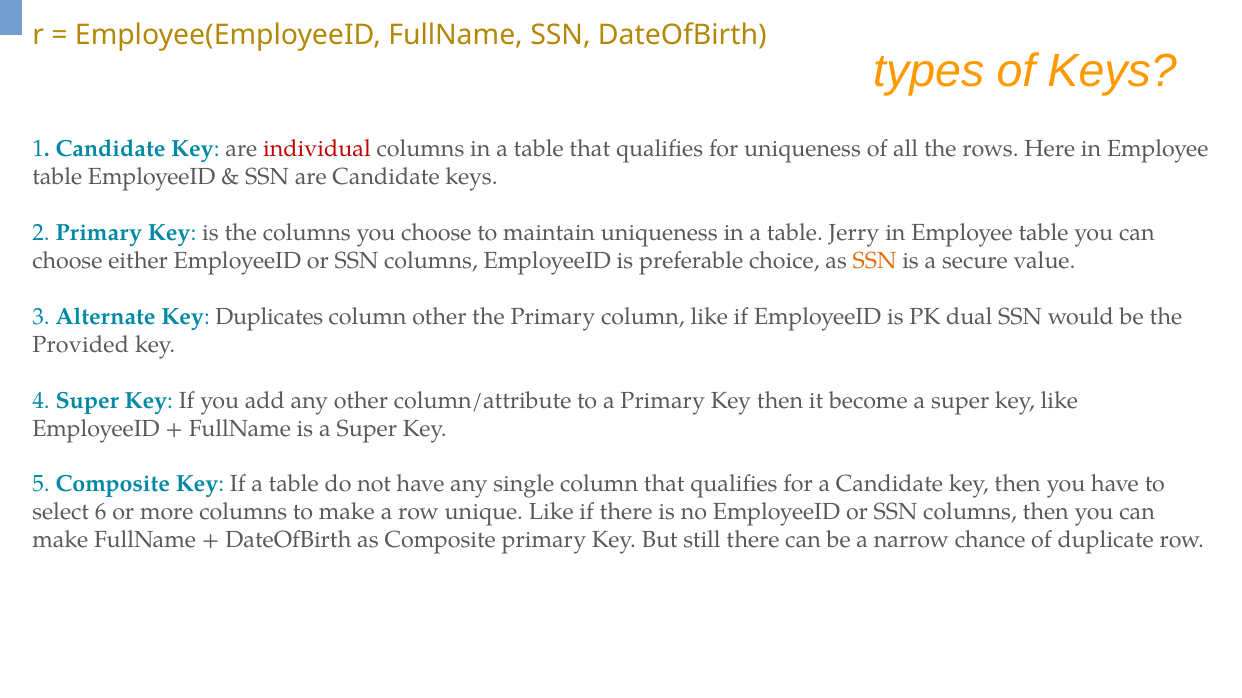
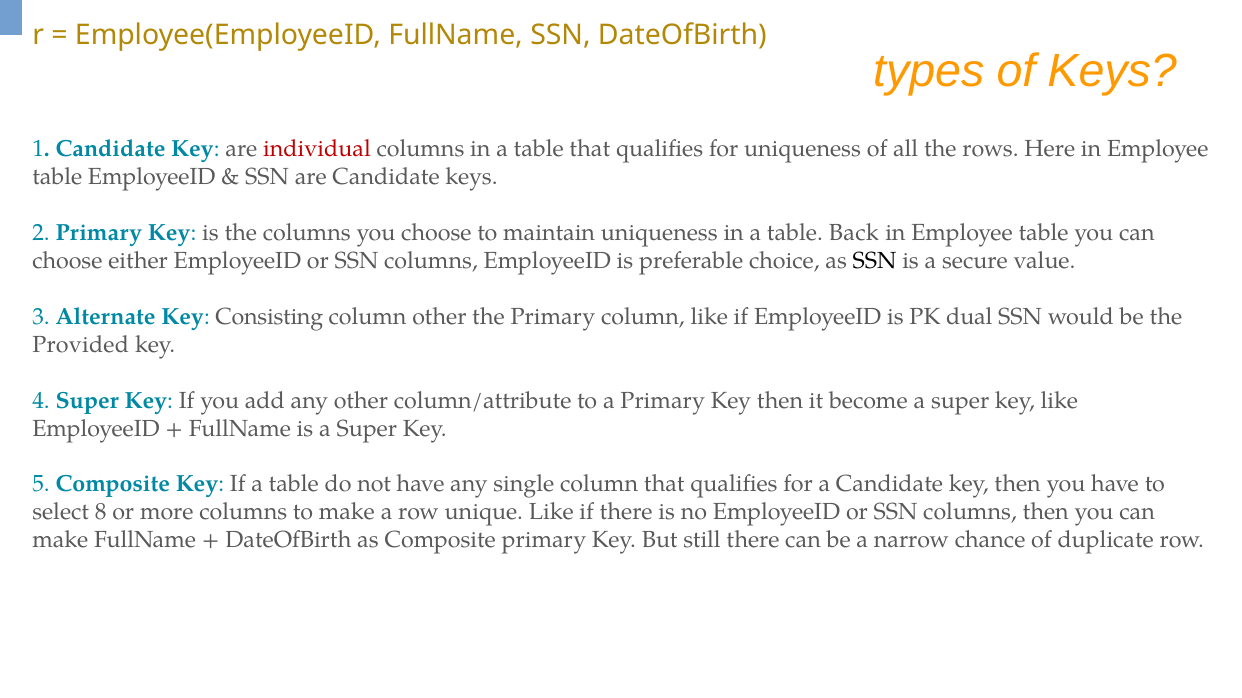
Jerry: Jerry -> Back (854, 233)
SSN colour: orange -> black (875, 261)
Duplicates: Duplicates -> Consisting (269, 317)
6: 6 -> 8 (101, 513)
